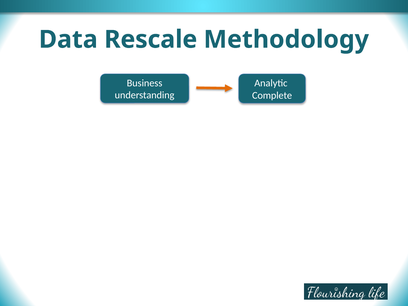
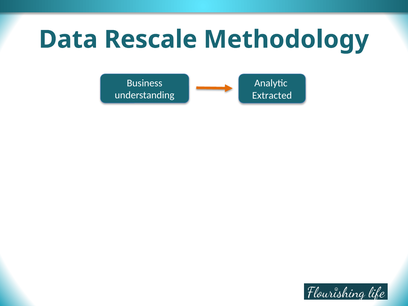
Complete: Complete -> Extracted (272, 95)
